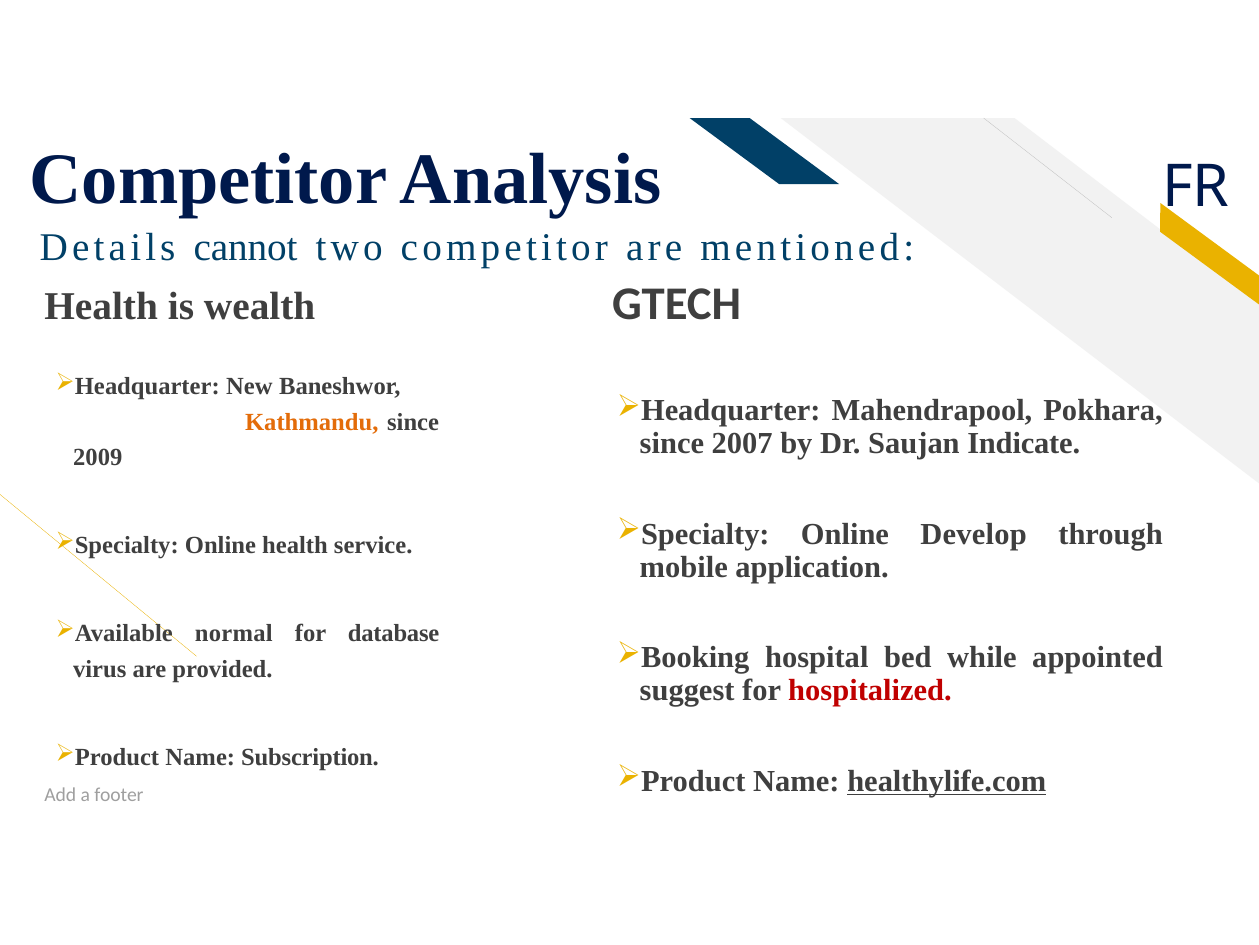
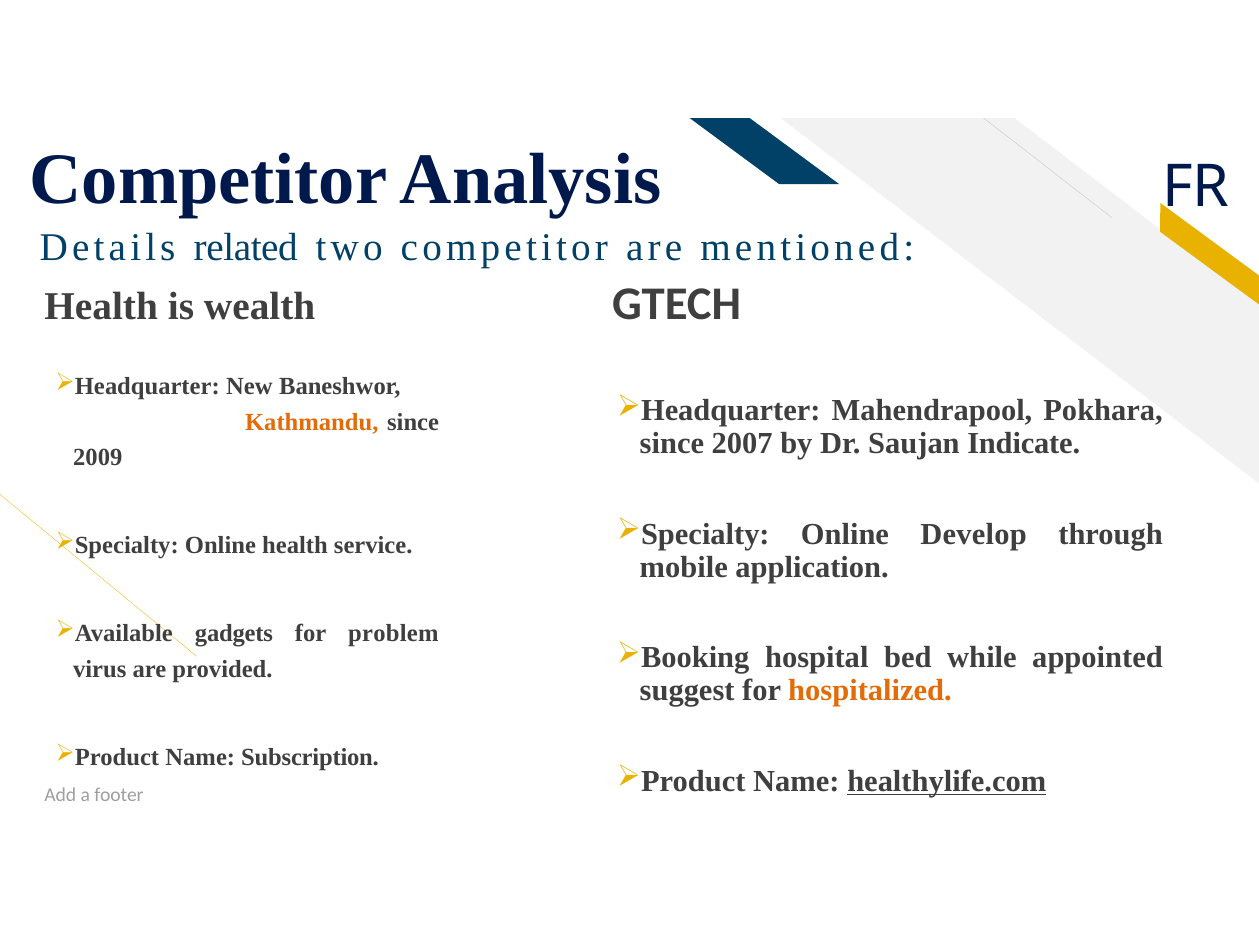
cannot: cannot -> related (246, 248)
normal: normal -> gadgets (234, 633)
database: database -> problem (393, 633)
hospitalized colour: red -> orange (870, 690)
